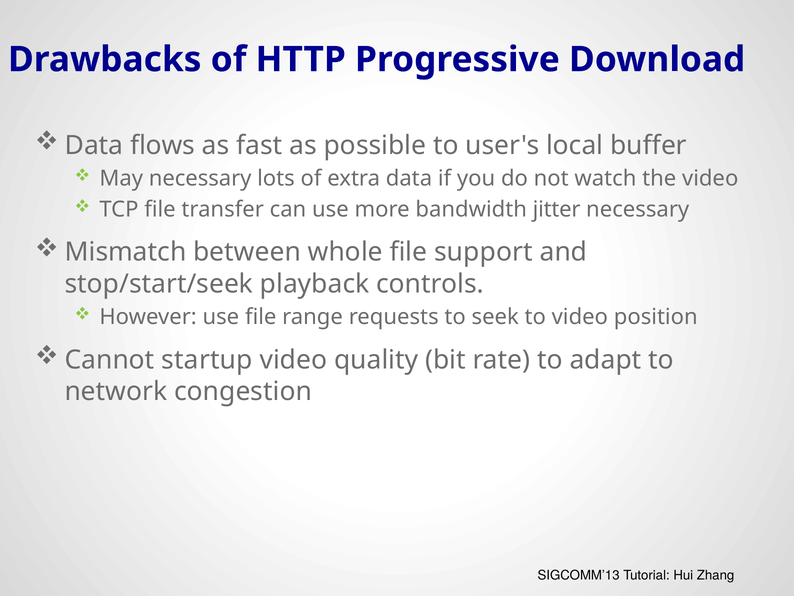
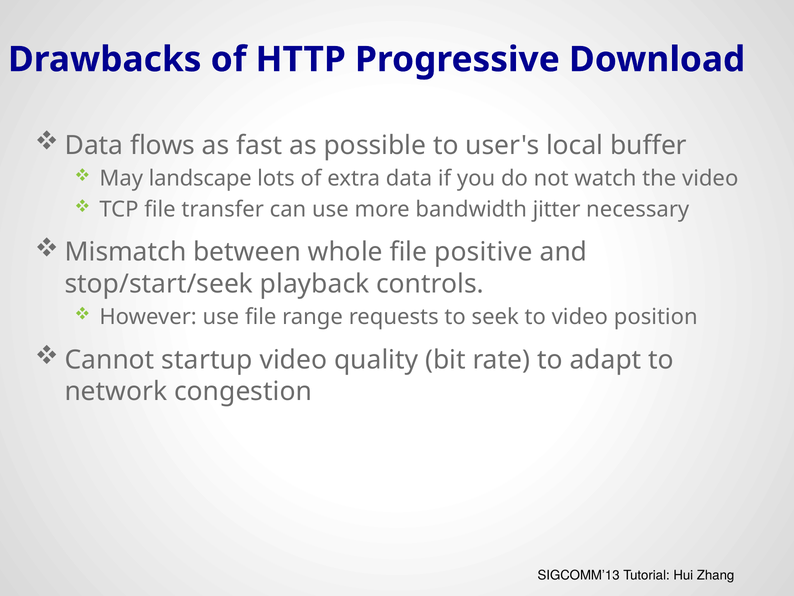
May necessary: necessary -> landscape (200, 178)
support: support -> positive (483, 252)
